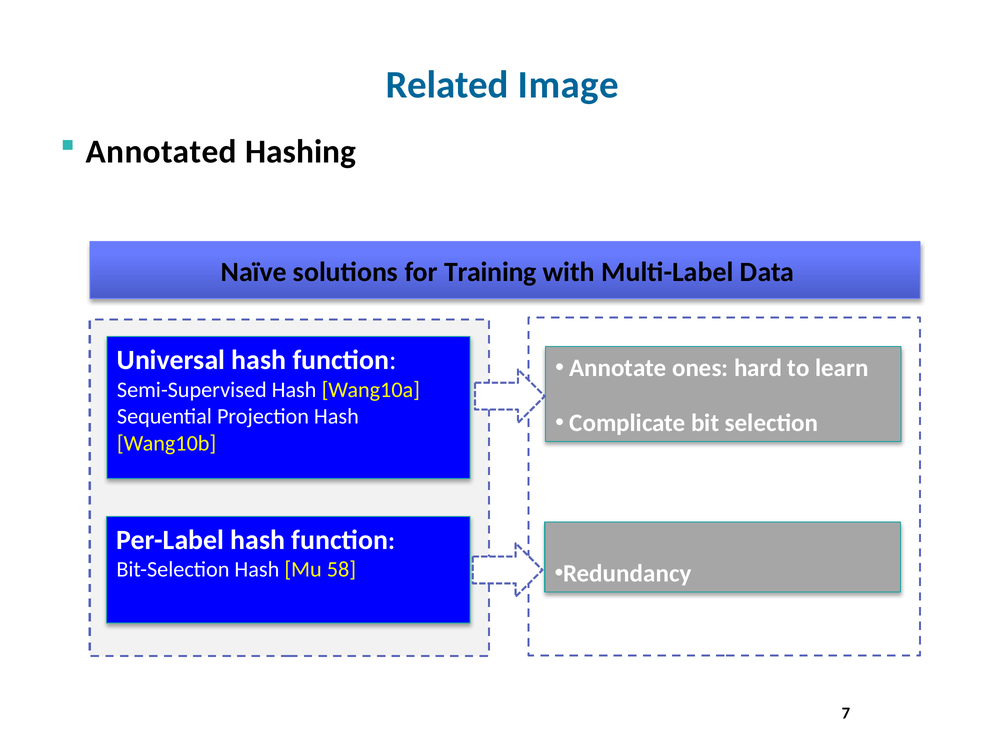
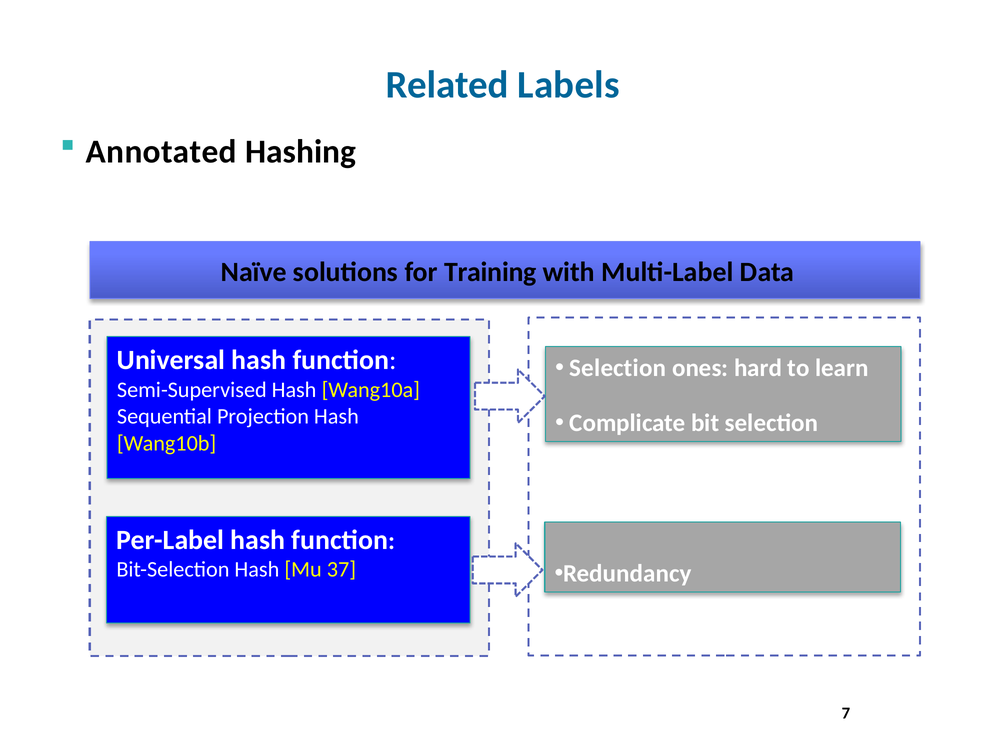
Image: Image -> Labels (568, 85)
Annotate: Annotate -> Selection (618, 368)
58: 58 -> 37 (341, 570)
